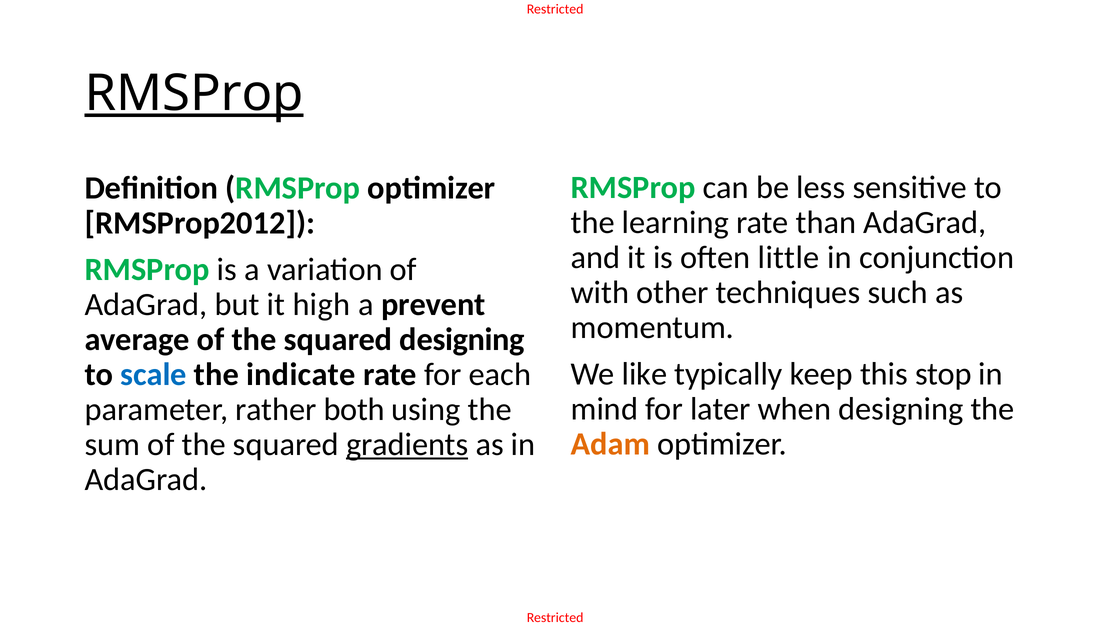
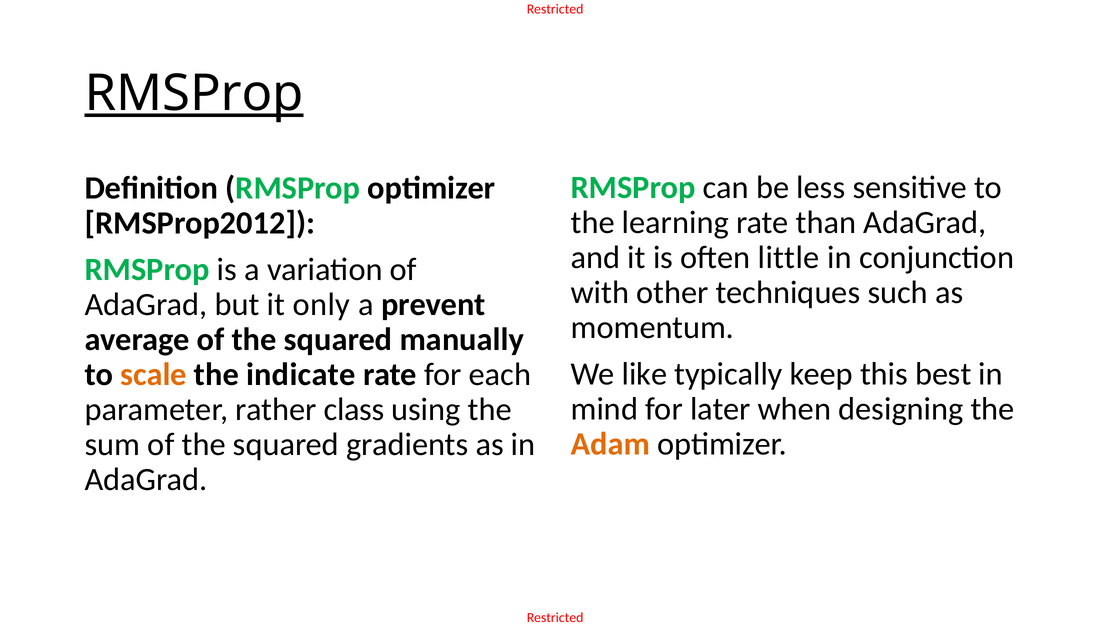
high: high -> only (321, 304)
squared designing: designing -> manually (462, 339)
stop: stop -> best (943, 374)
scale colour: blue -> orange (154, 374)
both: both -> class (354, 409)
gradients underline: present -> none (407, 444)
